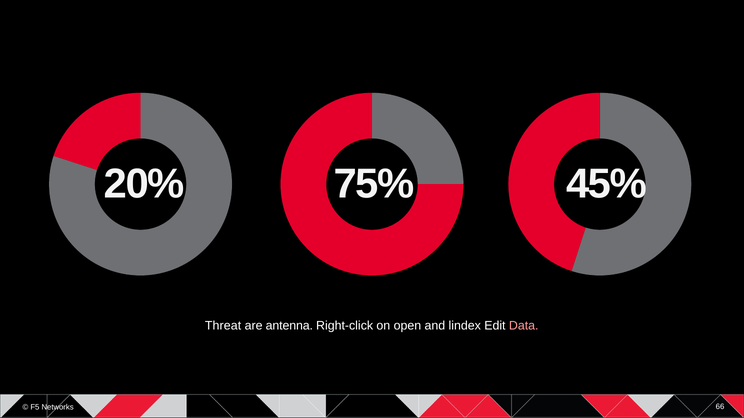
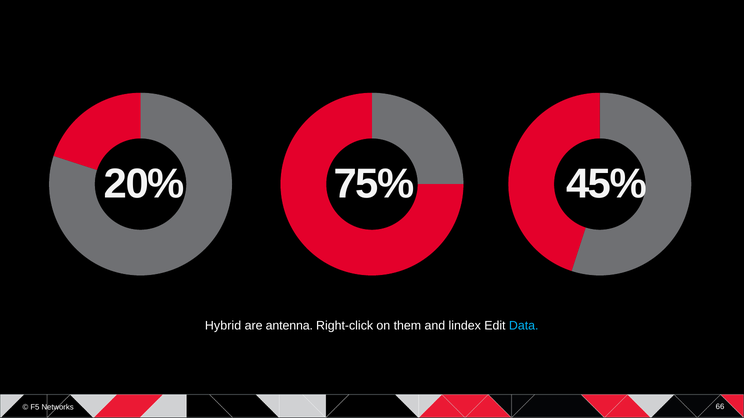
Threat: Threat -> Hybrid (223, 326)
open: open -> them (407, 326)
Data colour: pink -> light blue (524, 326)
